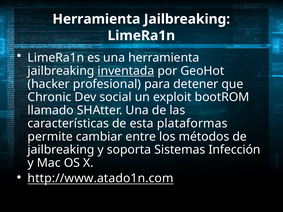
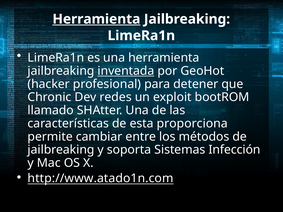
Herramienta underline: none -> present (96, 19)
social: social -> redes (116, 97)
plataformas: plataformas -> proporciona (192, 124)
